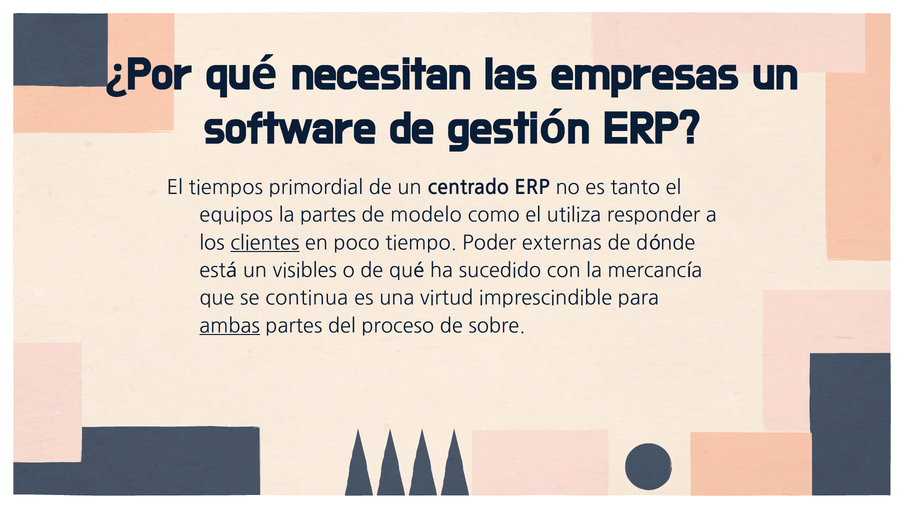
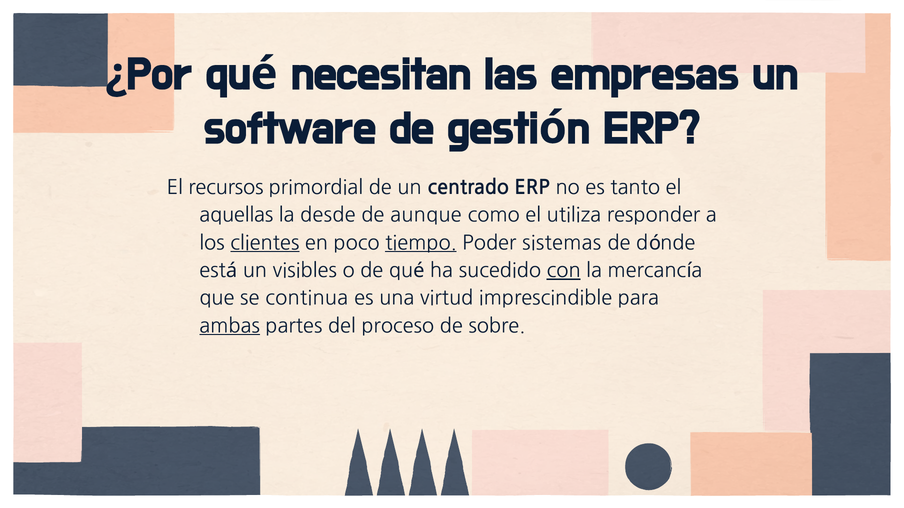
tiempos: tiempos -> recursos (226, 188)
equipos: equipos -> aquellas (236, 216)
la partes: partes -> desde (328, 216)
modelo: modelo -> aunque (426, 216)
tiempo underline: none -> present (421, 243)
externas: externas -> sistemas (562, 243)
con underline: none -> present (564, 271)
